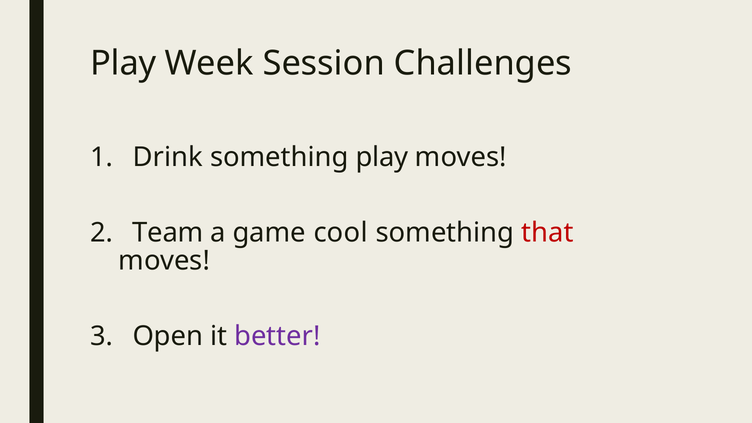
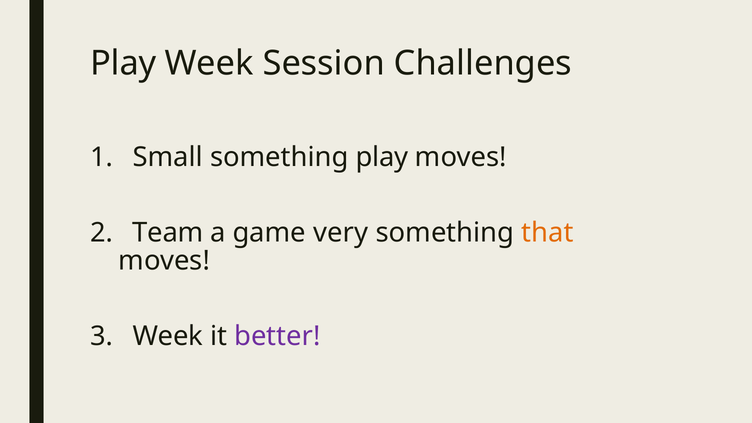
Drink: Drink -> Small (168, 157)
cool: cool -> very (341, 233)
that colour: red -> orange (547, 233)
Open: Open -> Week (168, 336)
